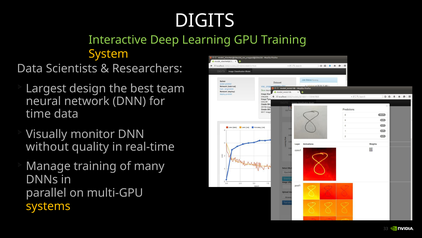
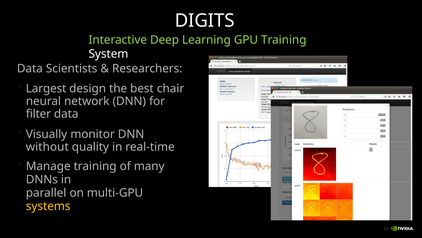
System colour: yellow -> white (108, 54)
team: team -> chair (171, 88)
time: time -> filter (38, 114)
